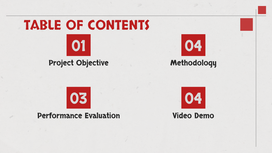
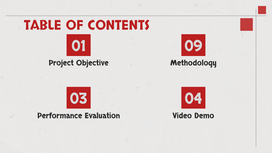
01 04: 04 -> 09 (193, 46)
